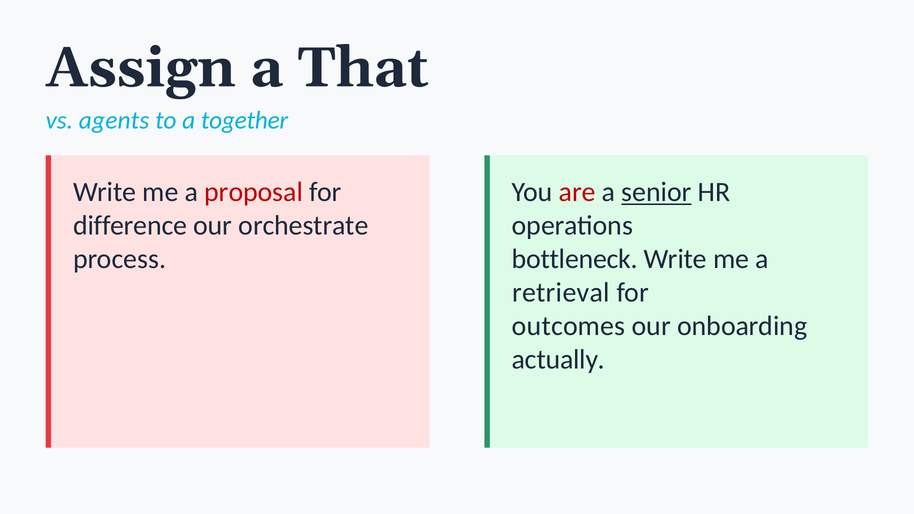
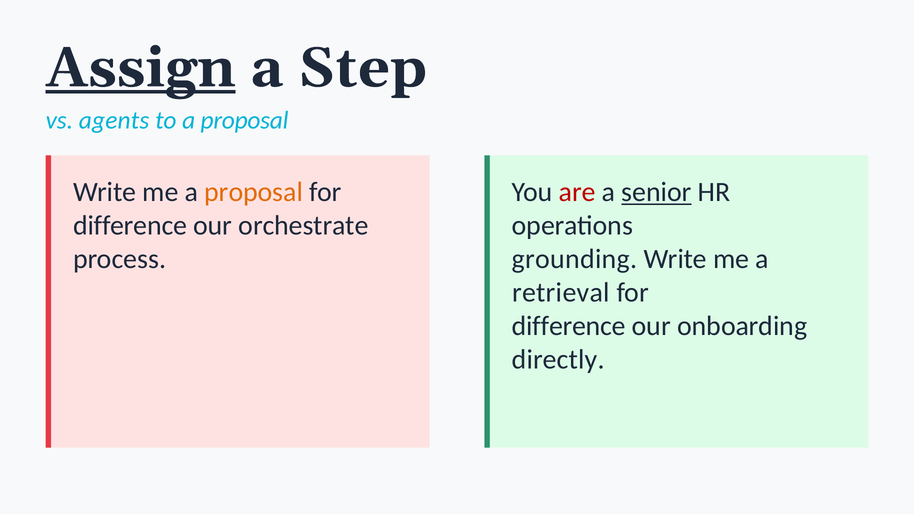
Assign underline: none -> present (141, 68)
That: That -> Step (363, 68)
to a together: together -> proposal (245, 121)
proposal colour: red -> orange (254, 192)
bottleneck: bottleneck -> grounding (575, 259)
outcomes: outcomes -> difference (569, 326)
actually: actually -> directly (558, 360)
